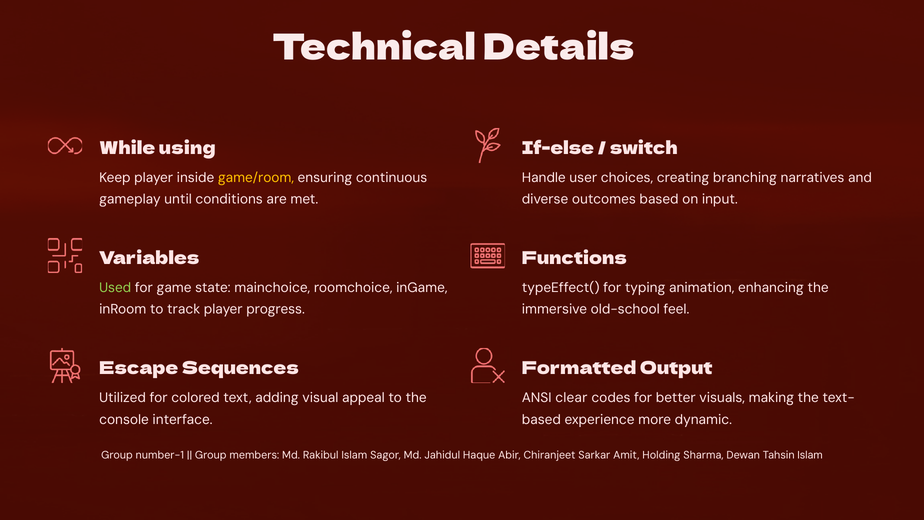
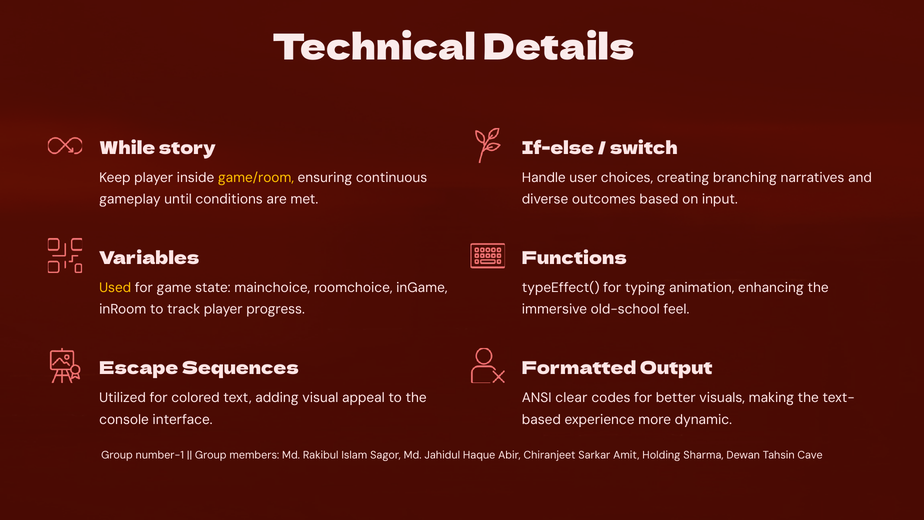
using: using -> story (187, 148)
Used colour: light green -> yellow (115, 288)
Tahsin Islam: Islam -> Cave (810, 455)
